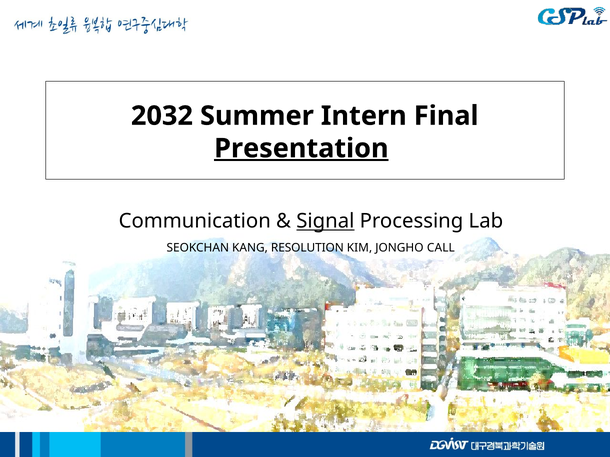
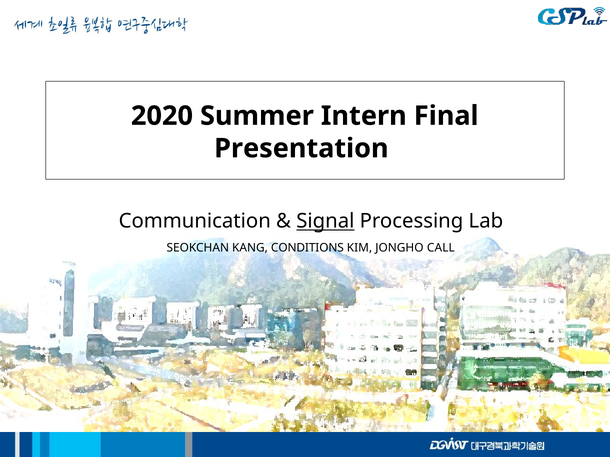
2032: 2032 -> 2020 (162, 116)
Presentation underline: present -> none (301, 149)
RESOLUTION: RESOLUTION -> CONDITIONS (307, 248)
